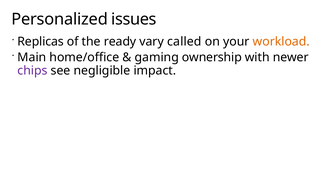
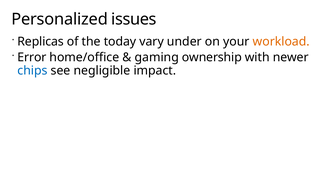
ready: ready -> today (120, 42)
called: called -> under (184, 42)
Main: Main -> Error (32, 57)
chips colour: purple -> blue (32, 71)
